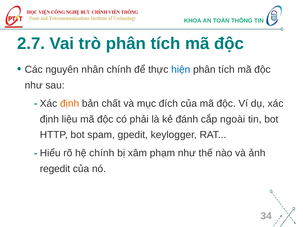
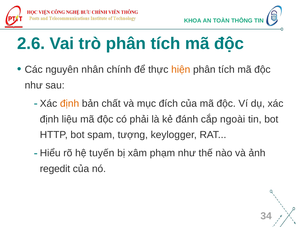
2.7: 2.7 -> 2.6 (31, 44)
hiện colour: blue -> orange (181, 70)
gpedit: gpedit -> tượng (133, 135)
hệ chính: chính -> tuyến (102, 153)
